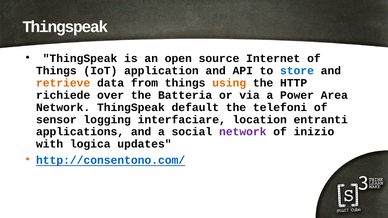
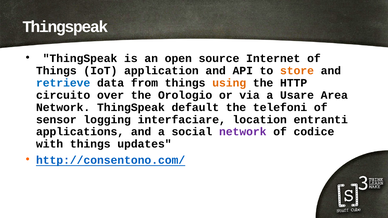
store colour: blue -> orange (297, 71)
retrieve colour: orange -> blue (63, 83)
richiede: richiede -> circuito (63, 95)
Batteria: Batteria -> Orologio (185, 95)
Power: Power -> Usare (297, 95)
inizio: inizio -> codice (314, 132)
with logica: logica -> things (90, 144)
